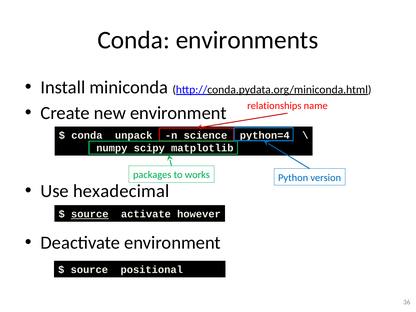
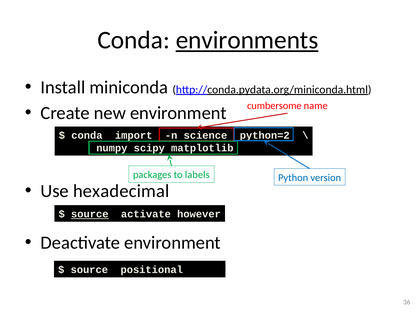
environments underline: none -> present (247, 40)
relationships: relationships -> cumbersome (274, 106)
unpack: unpack -> import (134, 136)
python=4: python=4 -> python=2 (265, 136)
works: works -> labels (197, 175)
